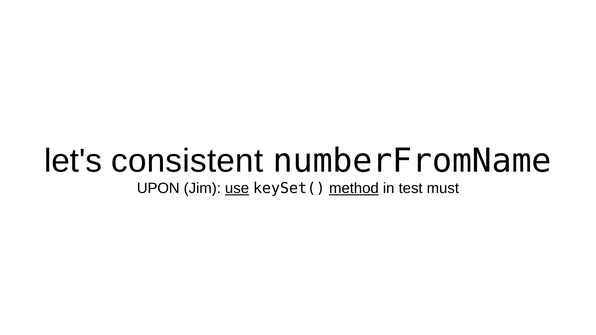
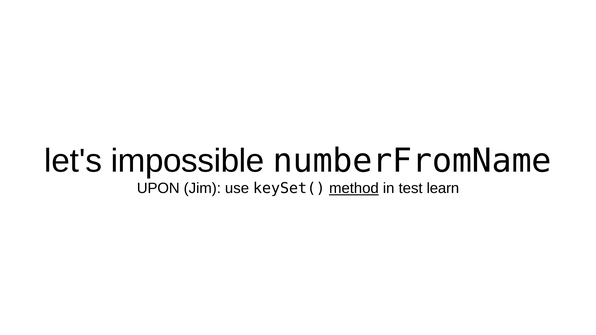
consistent: consistent -> impossible (188, 161)
use underline: present -> none (237, 189)
must: must -> learn (443, 189)
